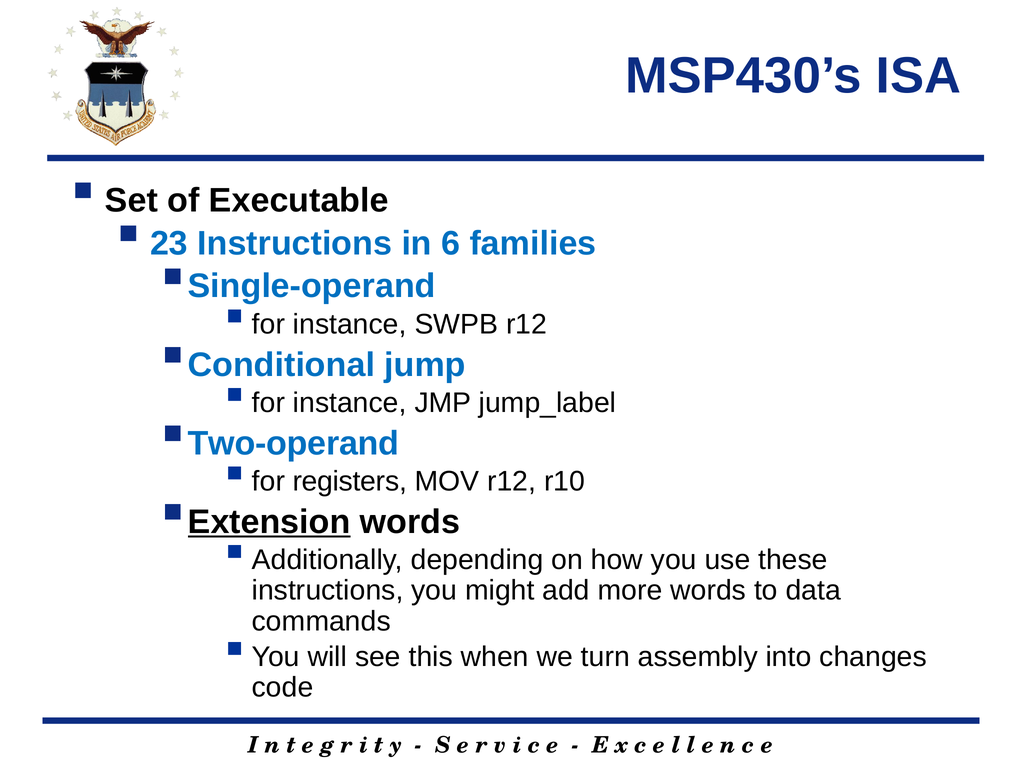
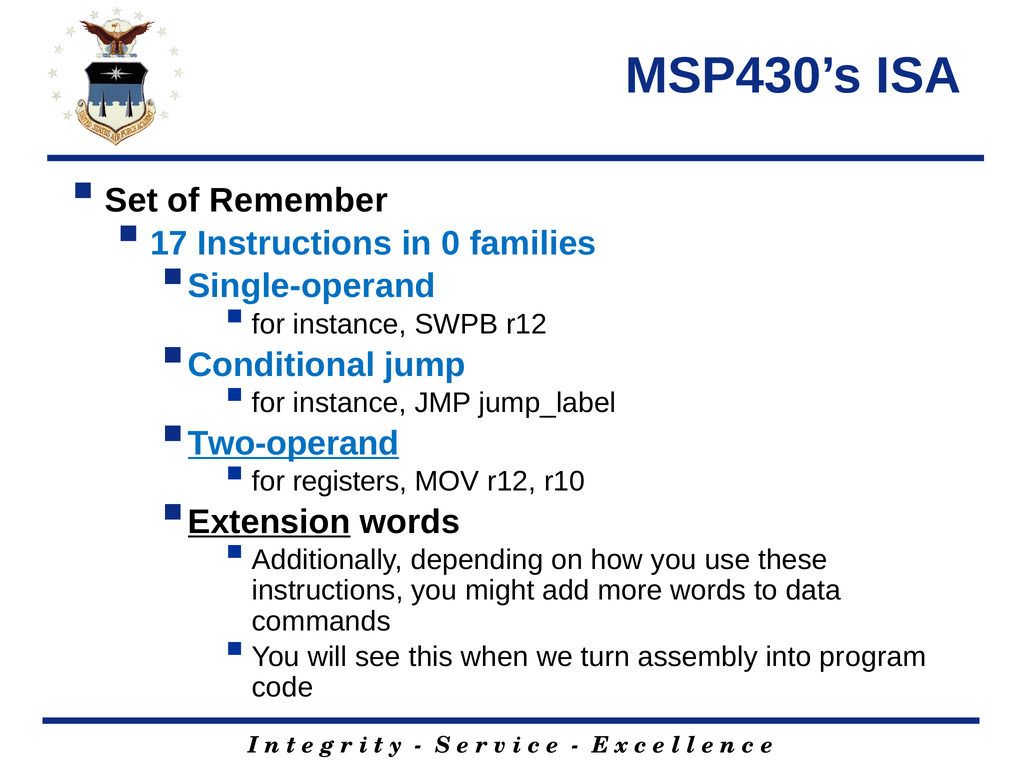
Executable: Executable -> Remember (299, 201)
23: 23 -> 17 (169, 243)
6: 6 -> 0 (451, 243)
Two-operand underline: none -> present (294, 444)
changes: changes -> program (873, 657)
